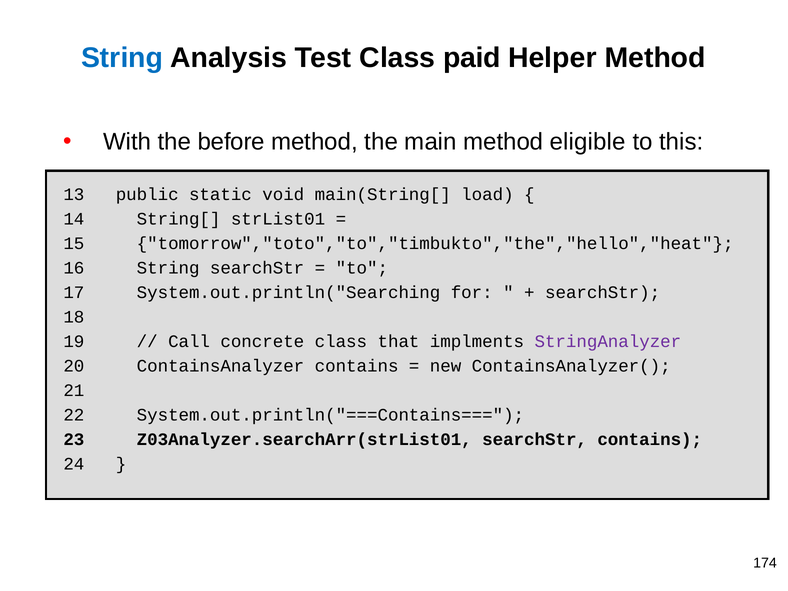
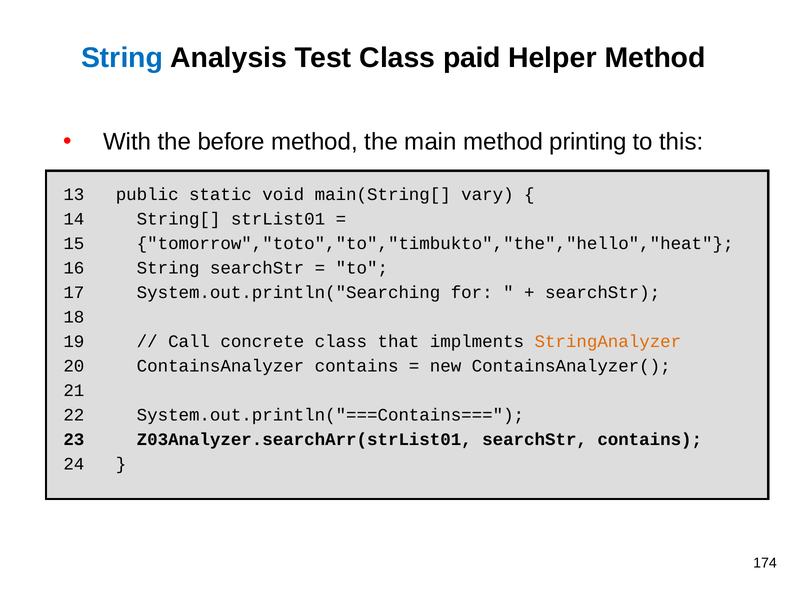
eligible: eligible -> printing (588, 142)
load: load -> vary (487, 194)
StringAnalyzer colour: purple -> orange (608, 342)
